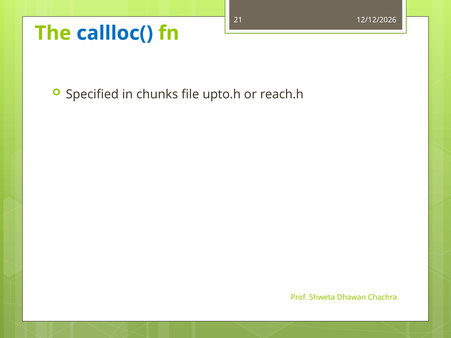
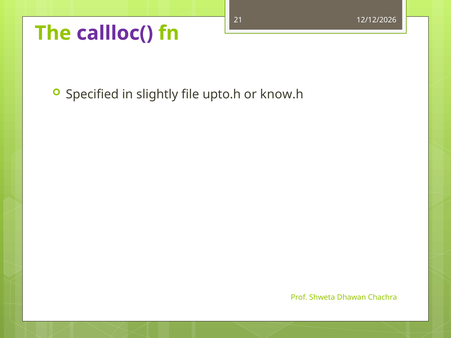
callloc( colour: blue -> purple (115, 33)
chunks: chunks -> slightly (157, 94)
reach.h: reach.h -> know.h (282, 94)
